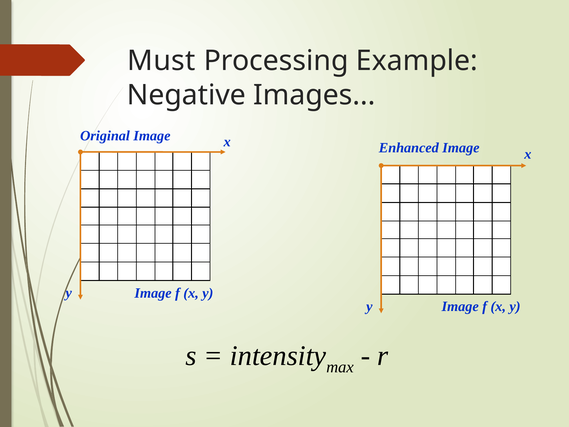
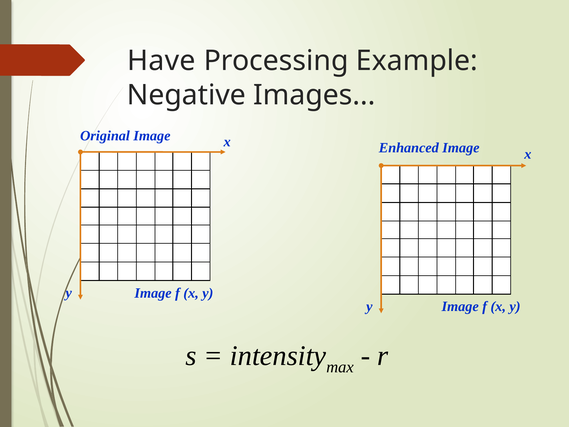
Must: Must -> Have (161, 61)
